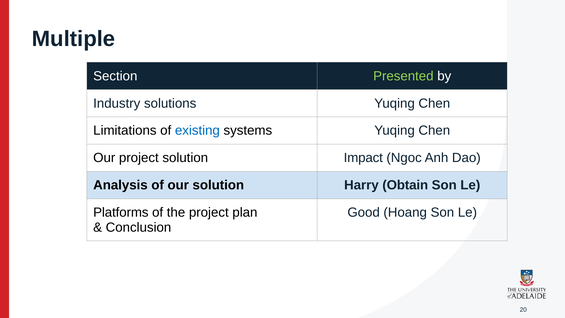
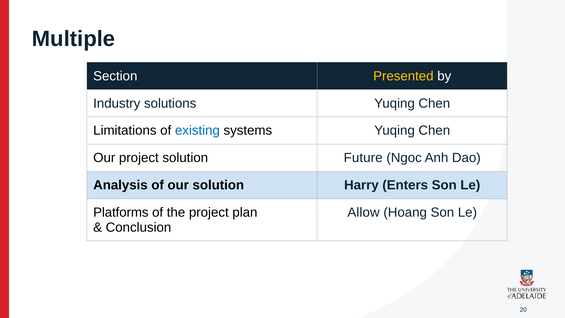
Presented colour: light green -> yellow (403, 76)
Impact: Impact -> Future (363, 158)
Obtain: Obtain -> Enters (405, 185)
Good: Good -> Allow (364, 213)
